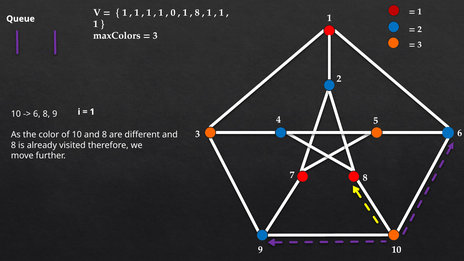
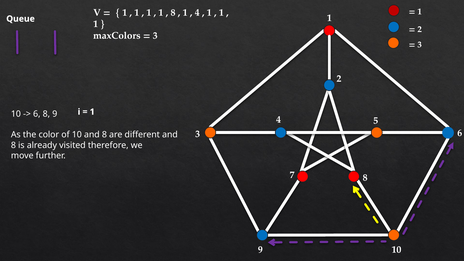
0: 0 -> 8 (173, 12)
8: 8 -> 4 (197, 12)
